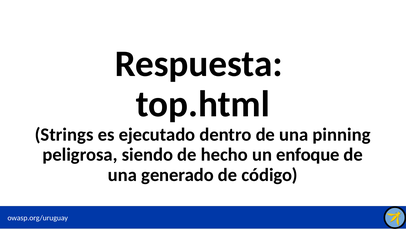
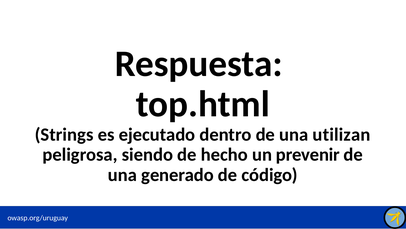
pinning: pinning -> utilizan (342, 134)
enfoque: enfoque -> prevenir (308, 154)
